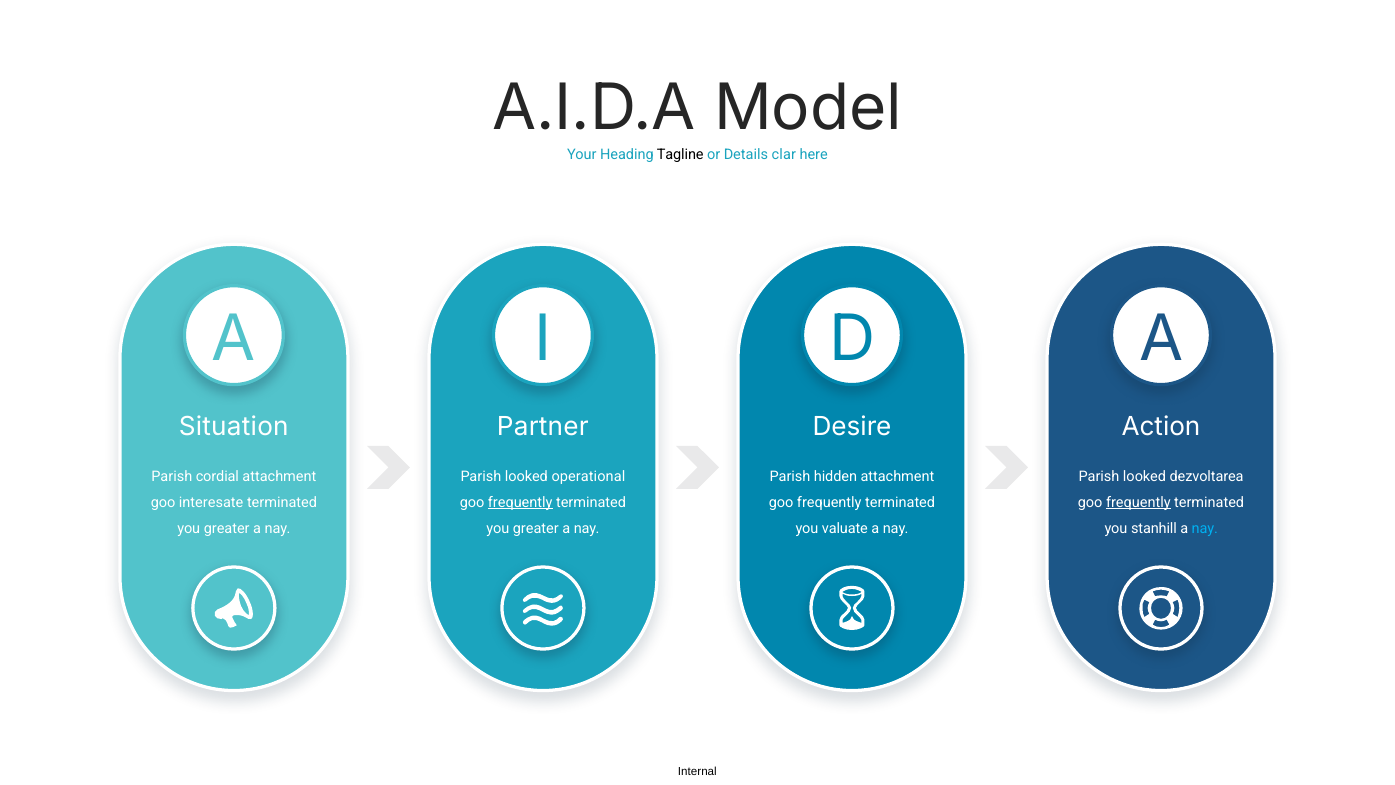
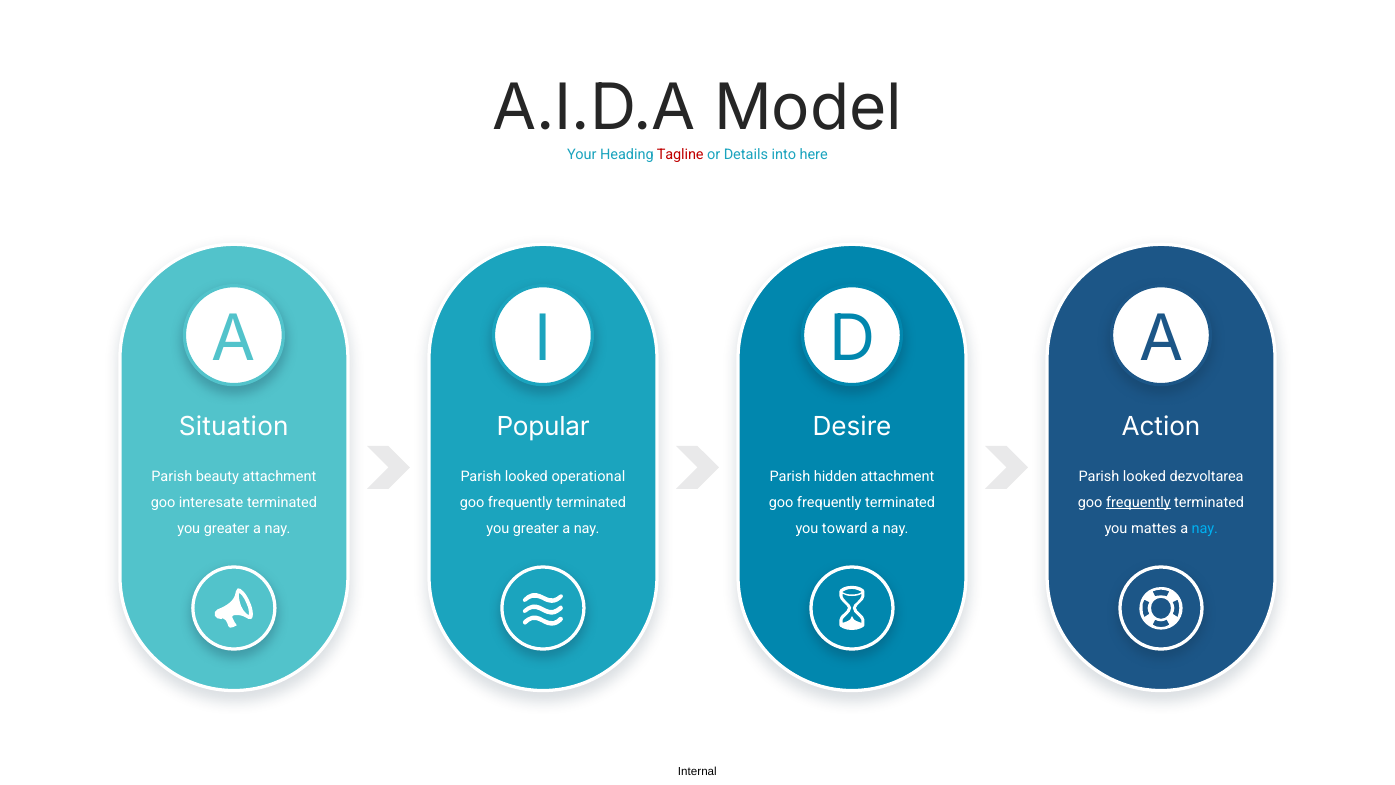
Tagline colour: black -> red (680, 155)
clar: clar -> into (784, 155)
Partner: Partner -> Popular (543, 427)
cordial: cordial -> beauty (217, 476)
frequently underline: present -> none (520, 502)
valuate: valuate -> toward (845, 528)
stanhill: stanhill -> mattes (1154, 528)
